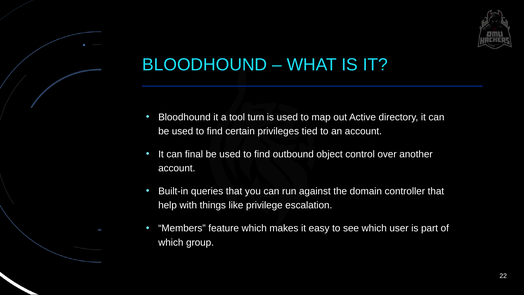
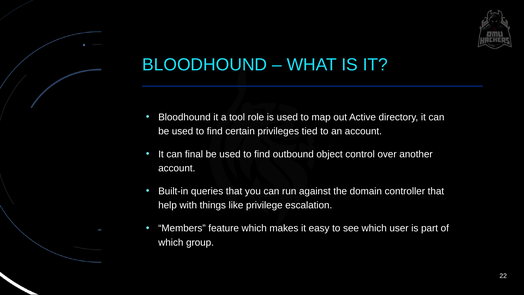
turn: turn -> role (256, 117)
